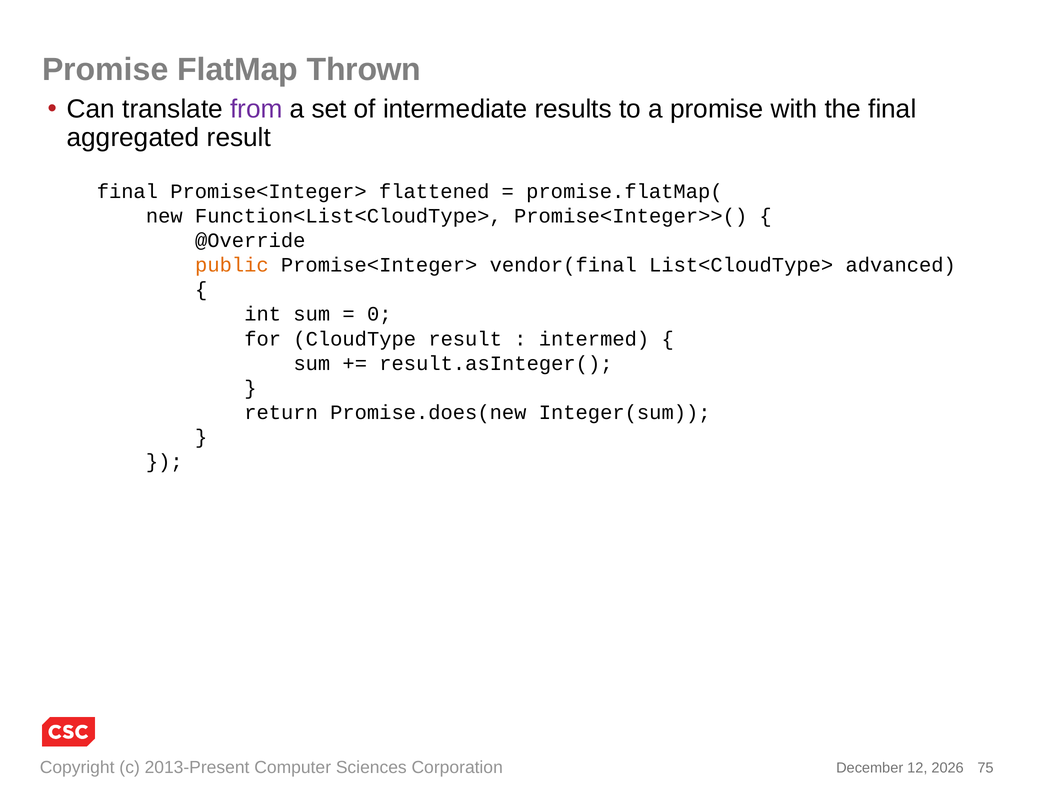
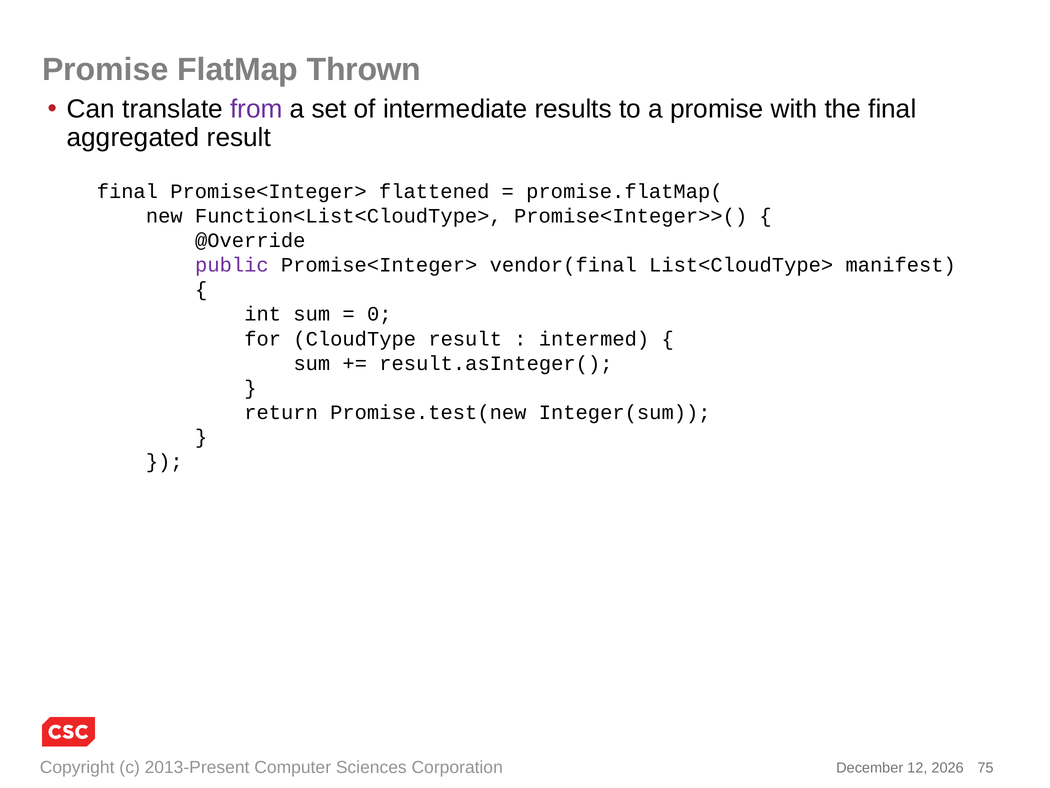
public colour: orange -> purple (232, 265)
advanced: advanced -> manifest (901, 265)
Promise.does(new: Promise.does(new -> Promise.test(new (428, 412)
